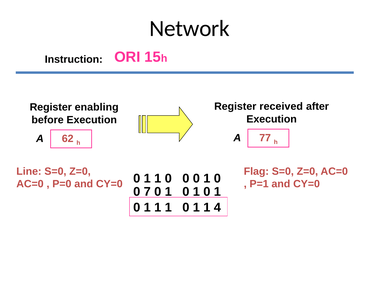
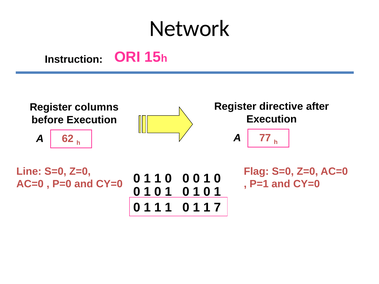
received: received -> directive (281, 106)
enabling: enabling -> columns (97, 107)
7: 7 -> 1 (147, 192)
4: 4 -> 7 (217, 208)
